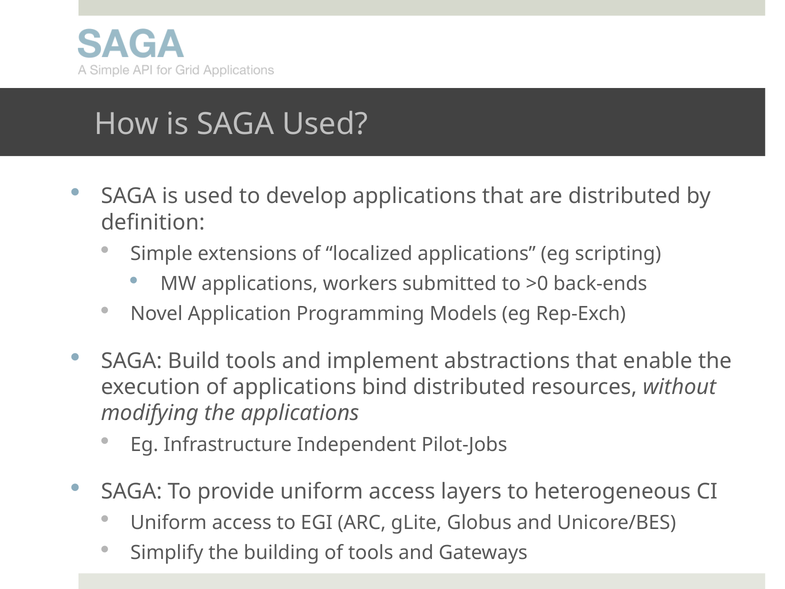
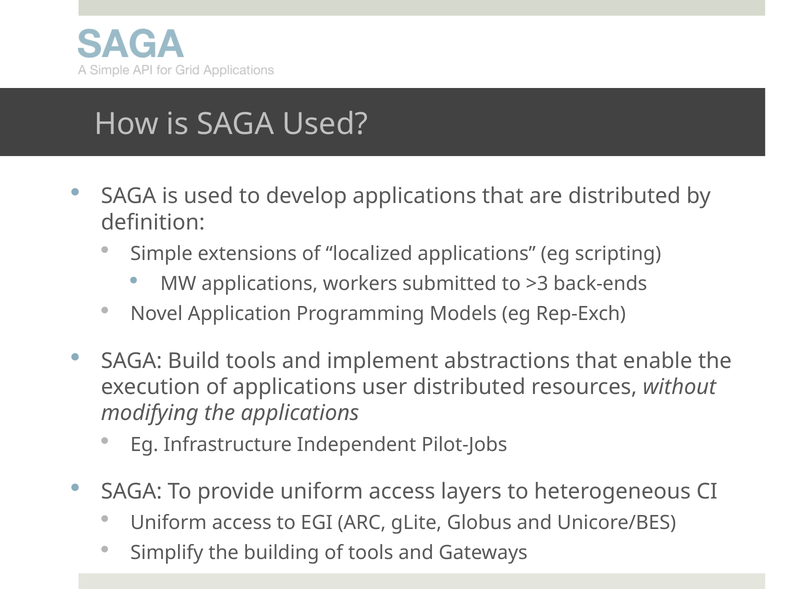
>0: >0 -> >3 (537, 284)
bind: bind -> user (385, 387)
